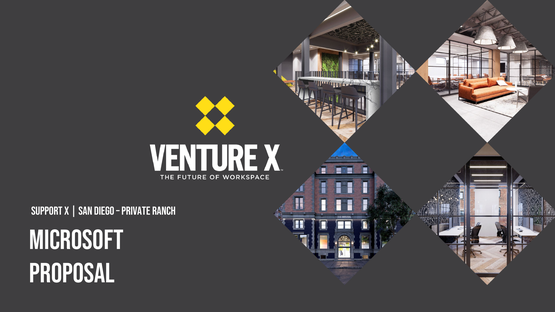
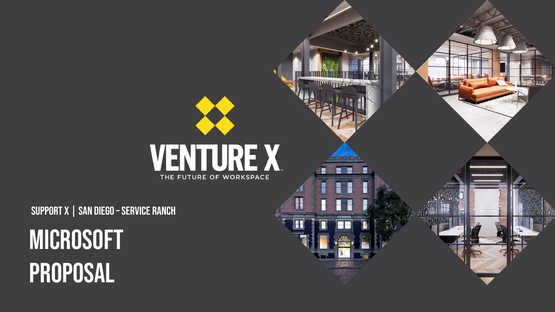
Private: Private -> Service (136, 211)
